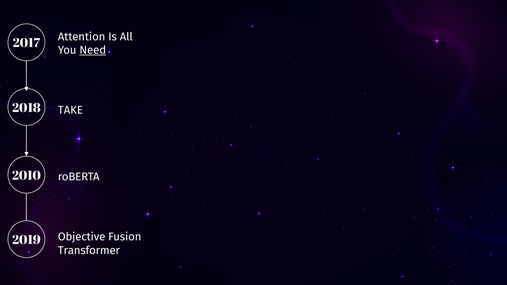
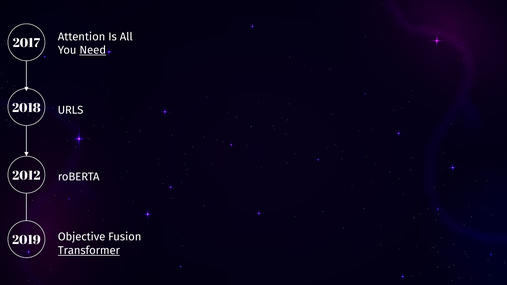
TAKE: TAKE -> URLS (71, 110)
2010: 2010 -> 2012 (26, 176)
Transformer underline: none -> present (89, 251)
